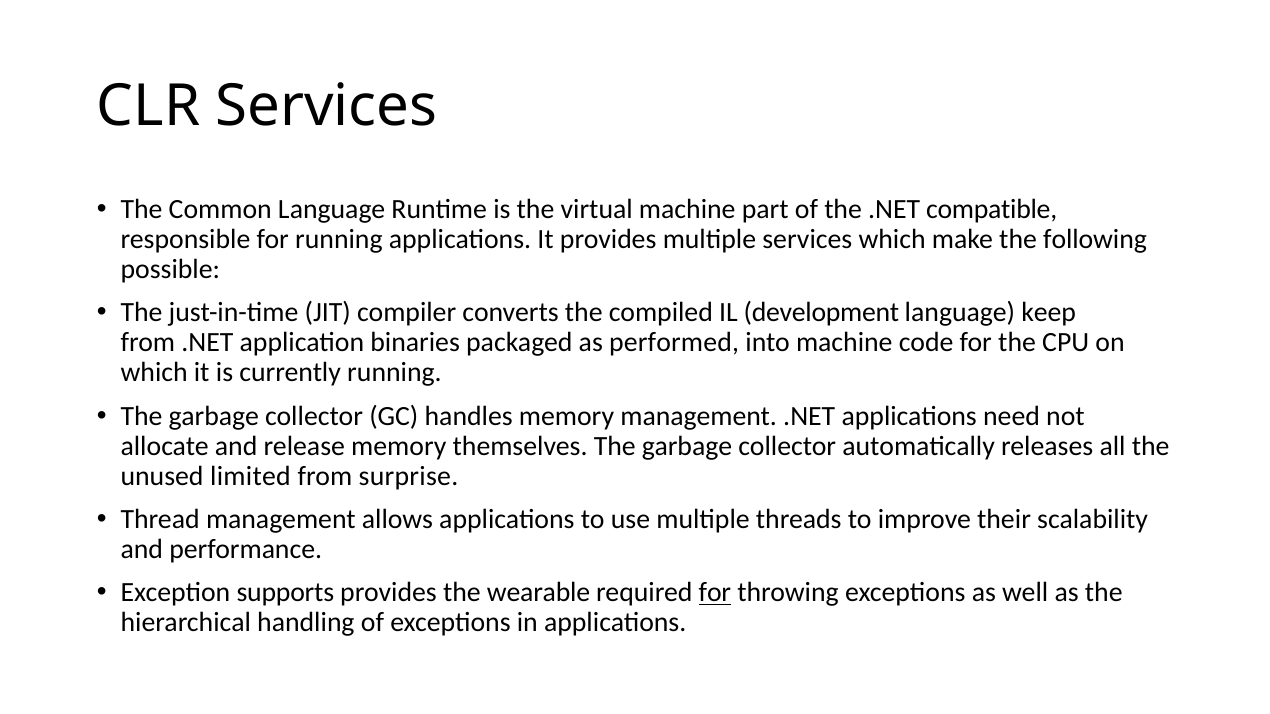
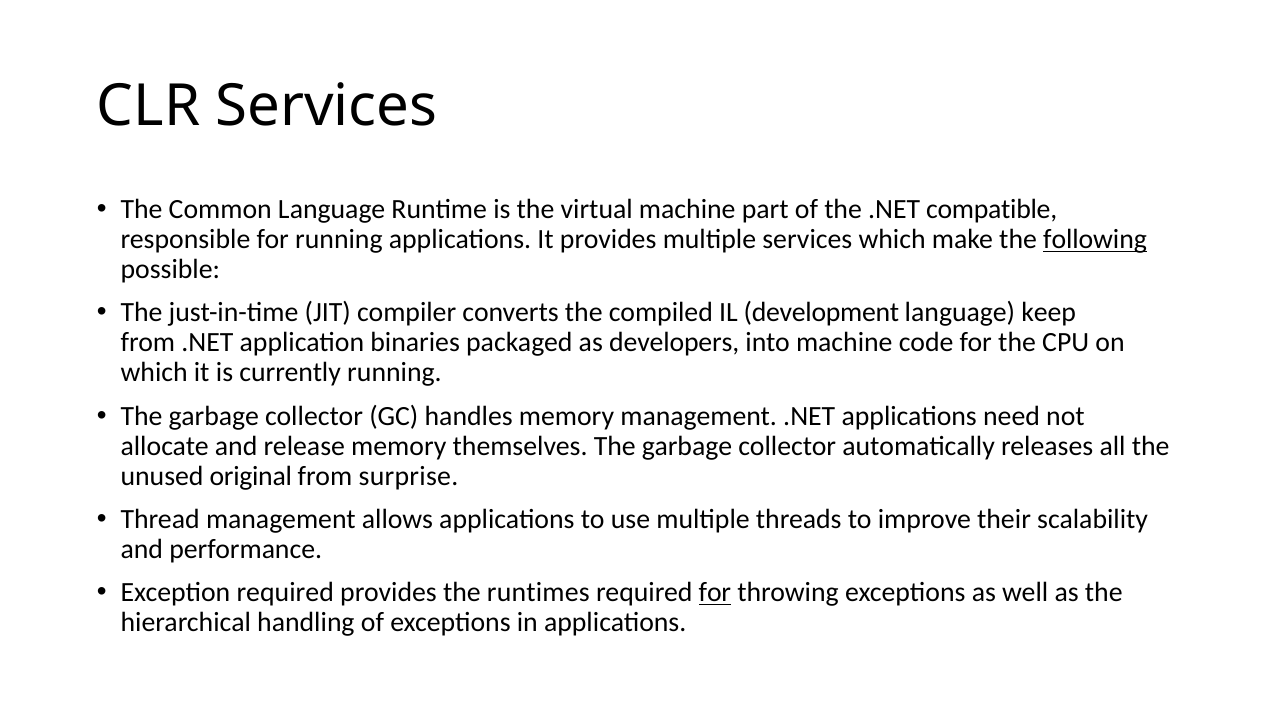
following underline: none -> present (1095, 240)
performed: performed -> developers (674, 343)
limited: limited -> original (251, 476)
Exception supports: supports -> required (285, 593)
wearable: wearable -> runtimes (538, 593)
